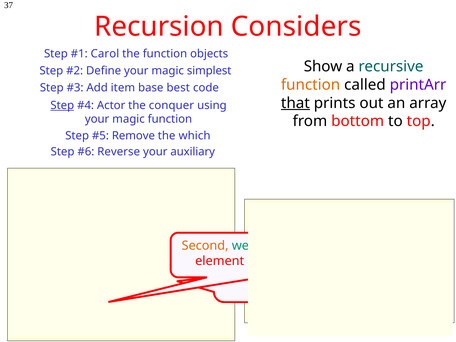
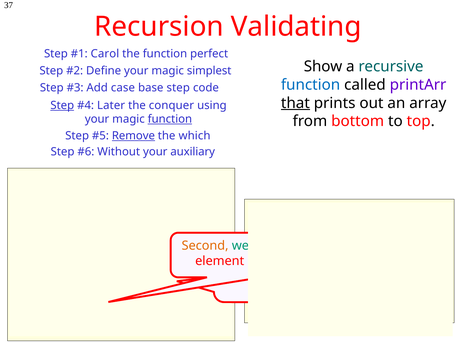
Considers: Considers -> Validating (296, 27)
objects: objects -> perfect (209, 54)
function colour: orange -> blue (311, 85)
item: item -> case (123, 88)
base best: best -> step (178, 88)
Actor: Actor -> Later (111, 105)
function underline: none -> present (170, 119)
Remove underline: none -> present (133, 136)
Reverse: Reverse -> Without (119, 152)
